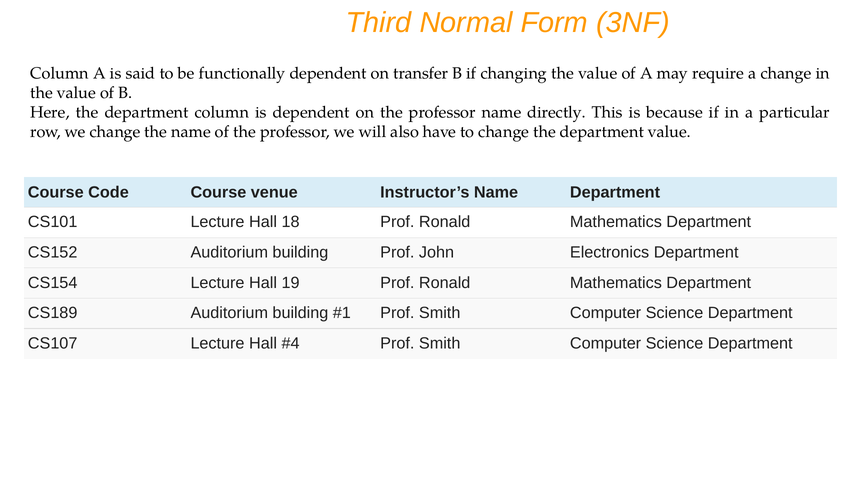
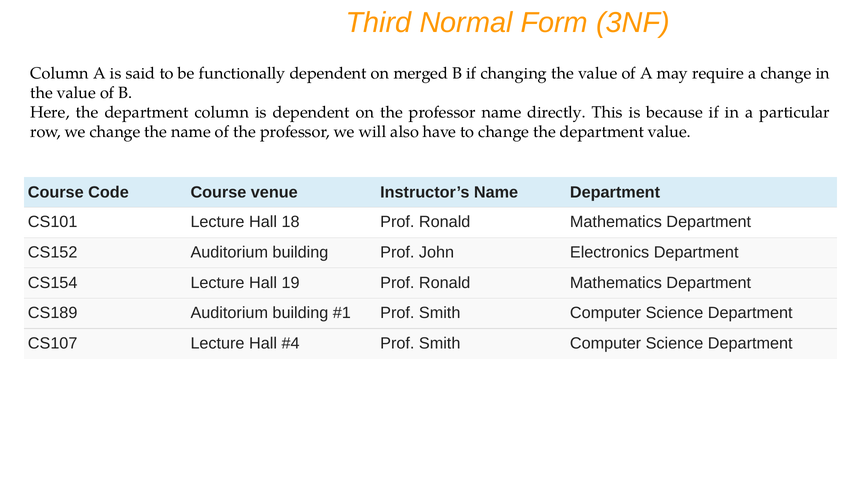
transfer: transfer -> merged (421, 74)
